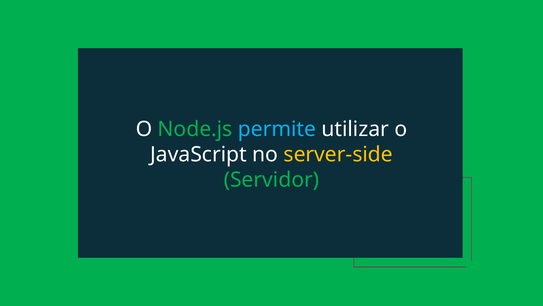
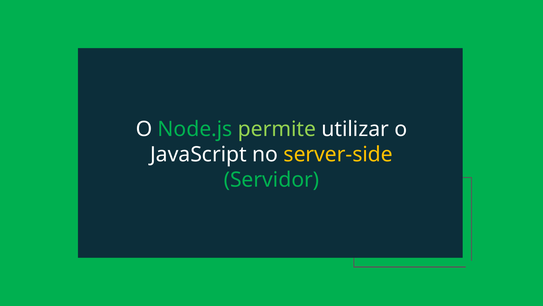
permite colour: light blue -> light green (277, 129)
